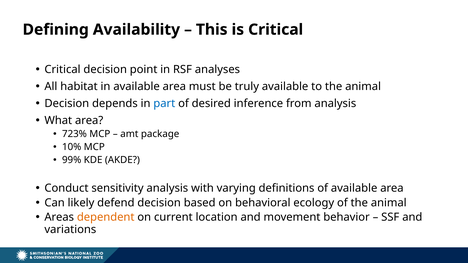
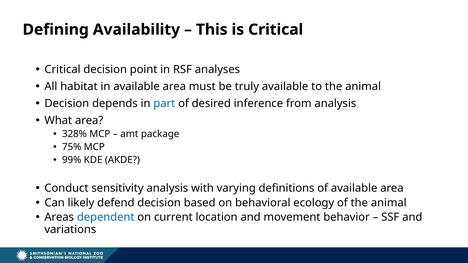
723%: 723% -> 328% (74, 134)
10%: 10% -> 75% (72, 147)
dependent colour: orange -> blue (106, 217)
